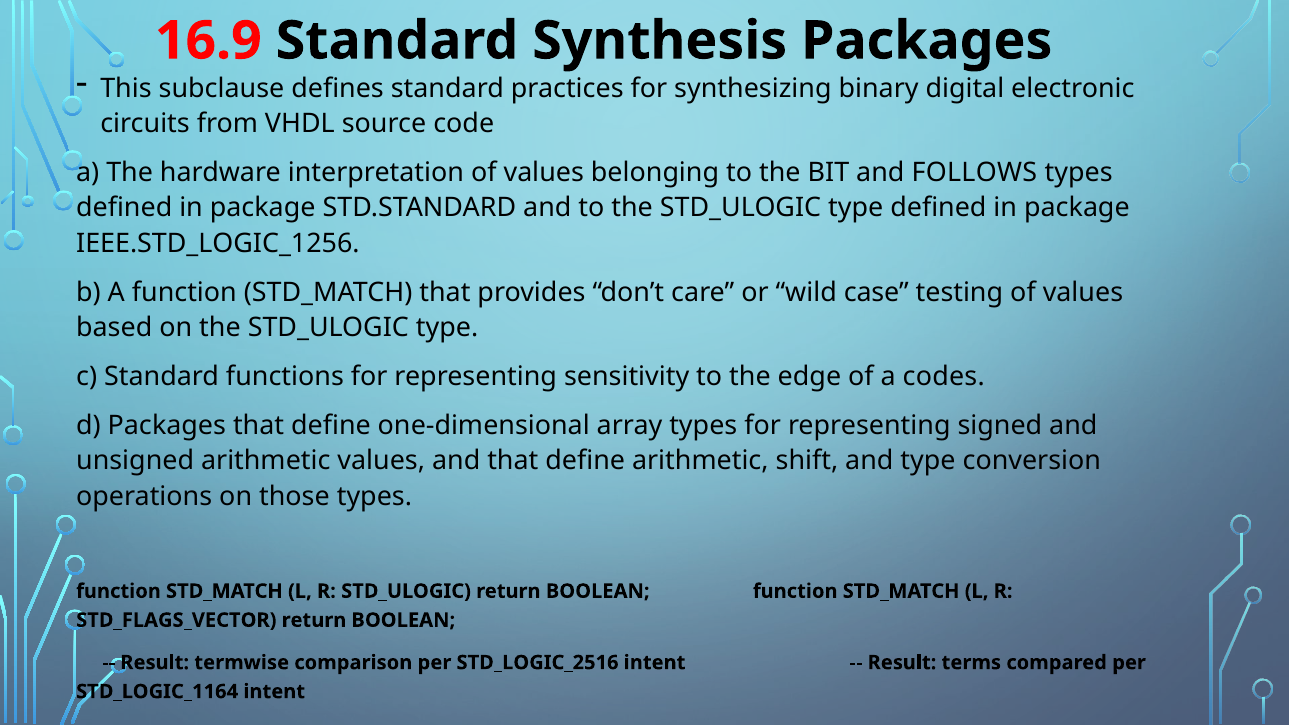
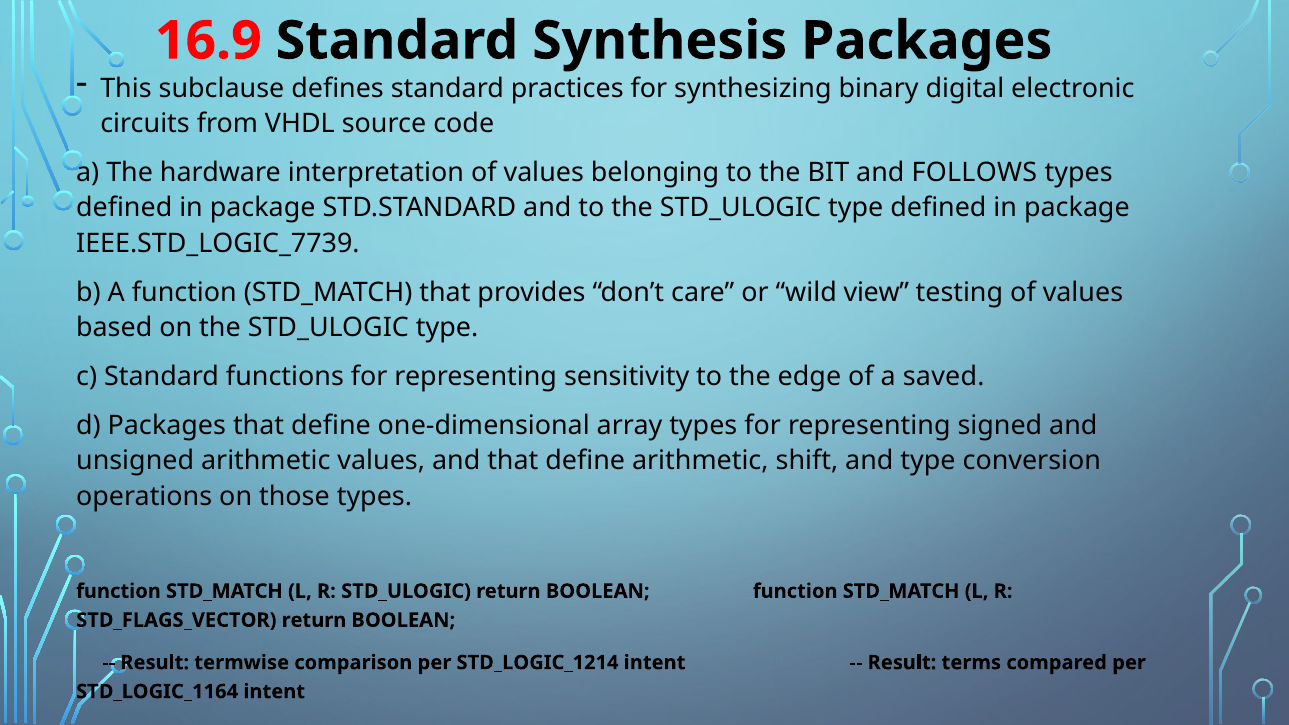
IEEE.STD_LOGIC_1256: IEEE.STD_LOGIC_1256 -> IEEE.STD_LOGIC_7739 (218, 243)
case: case -> view (876, 292)
codes: codes -> saved (944, 377)
STD_LOGIC_2516: STD_LOGIC_2516 -> STD_LOGIC_1214 (538, 663)
